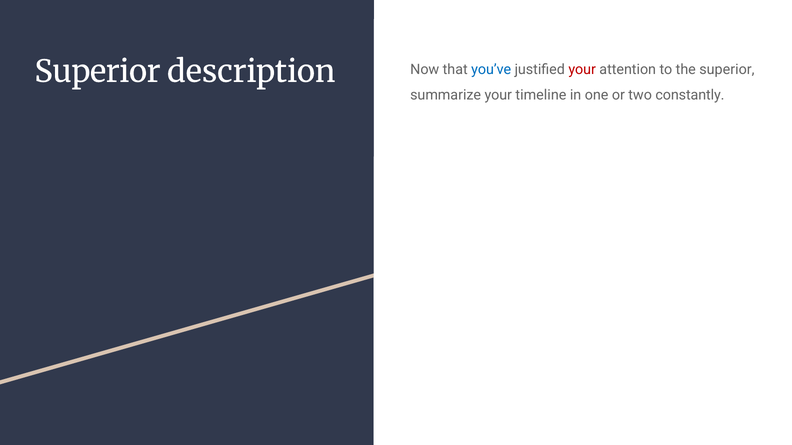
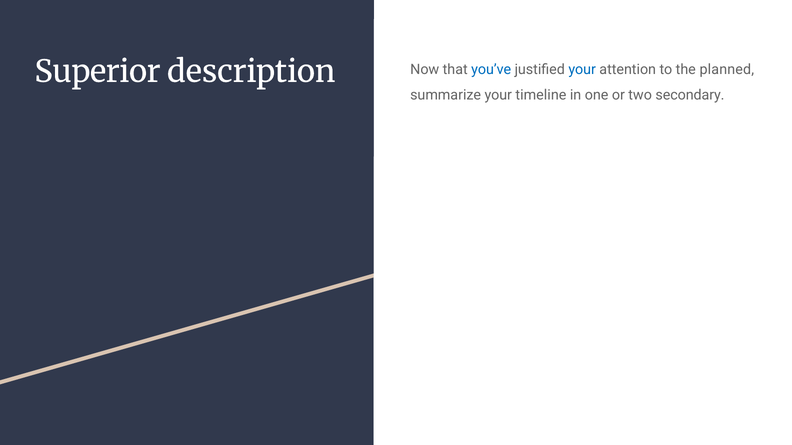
your colour: red -> blue (582, 69)
the superior: superior -> planned (727, 69)
constantly: constantly -> secondary (690, 95)
